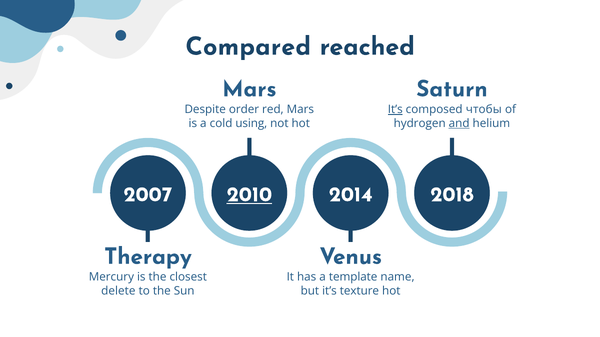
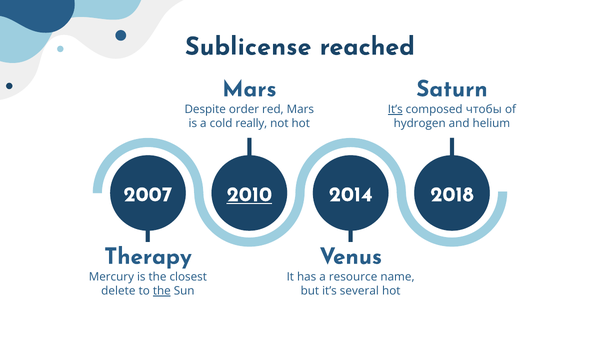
Compared: Compared -> Sublicense (248, 47)
using: using -> really (251, 124)
and underline: present -> none (459, 124)
template: template -> resource (353, 277)
the underline: none -> present (162, 291)
texture: texture -> several (359, 291)
